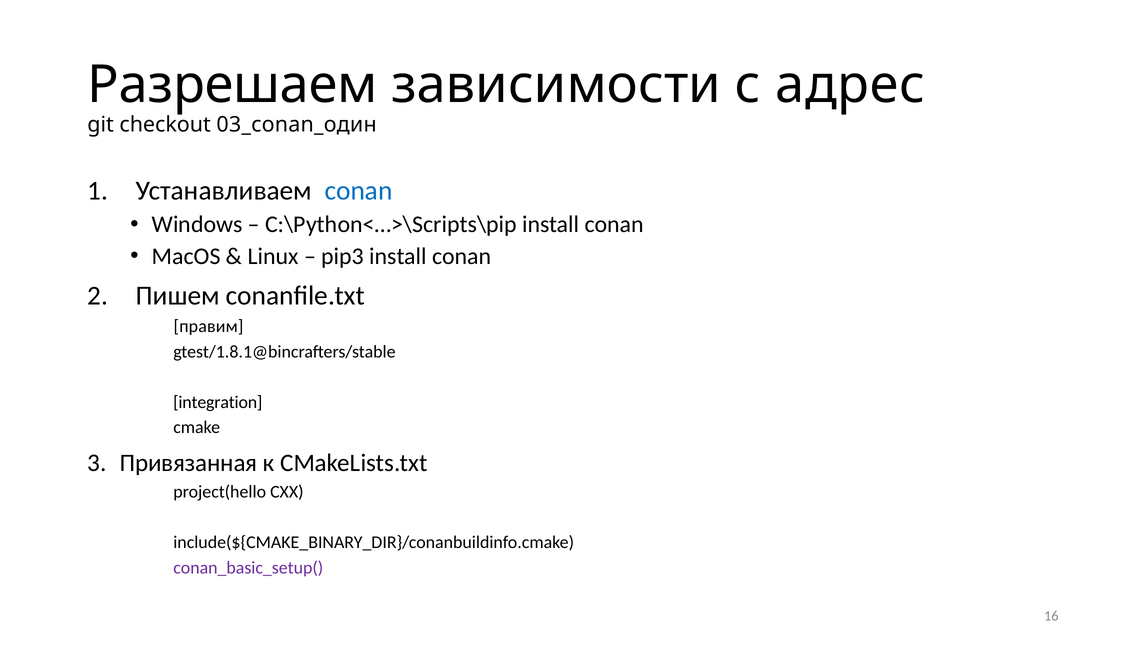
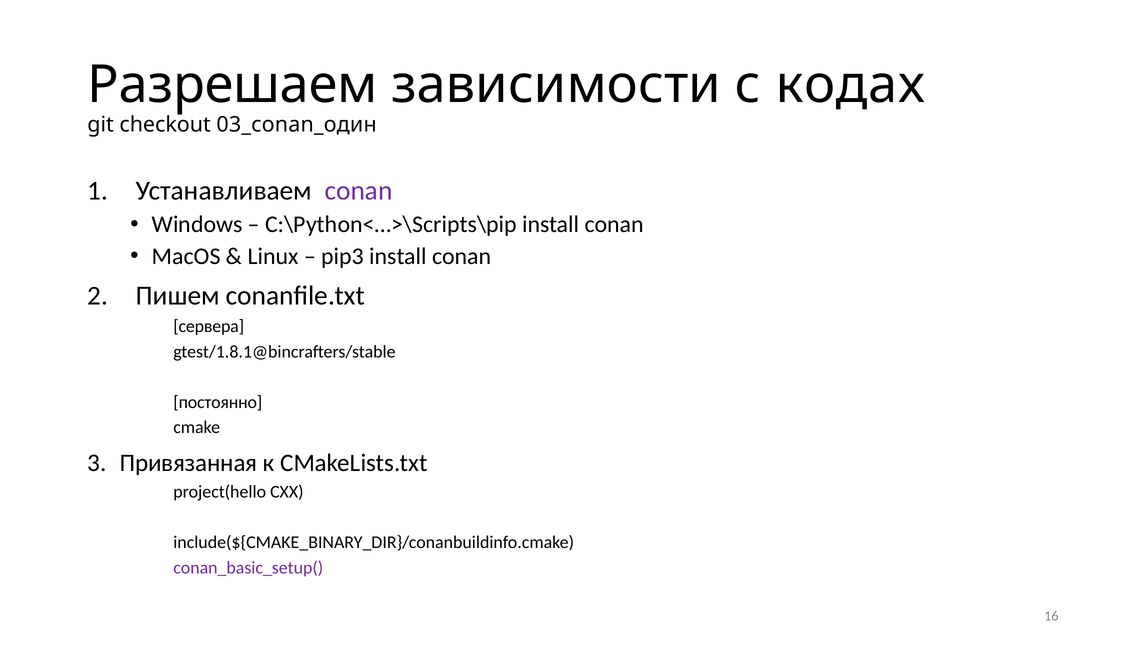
адрес: адрес -> кодах (850, 85)
conan colour: blue -> purple (359, 191)
правим: правим -> сервера (209, 326)
integration: integration -> постоянно (218, 402)
